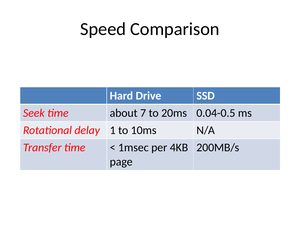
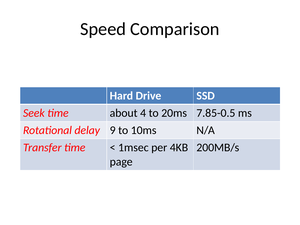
7: 7 -> 4 (143, 113)
0.04-0.5: 0.04-0.5 -> 7.85-0.5 (216, 113)
1: 1 -> 9 (113, 130)
